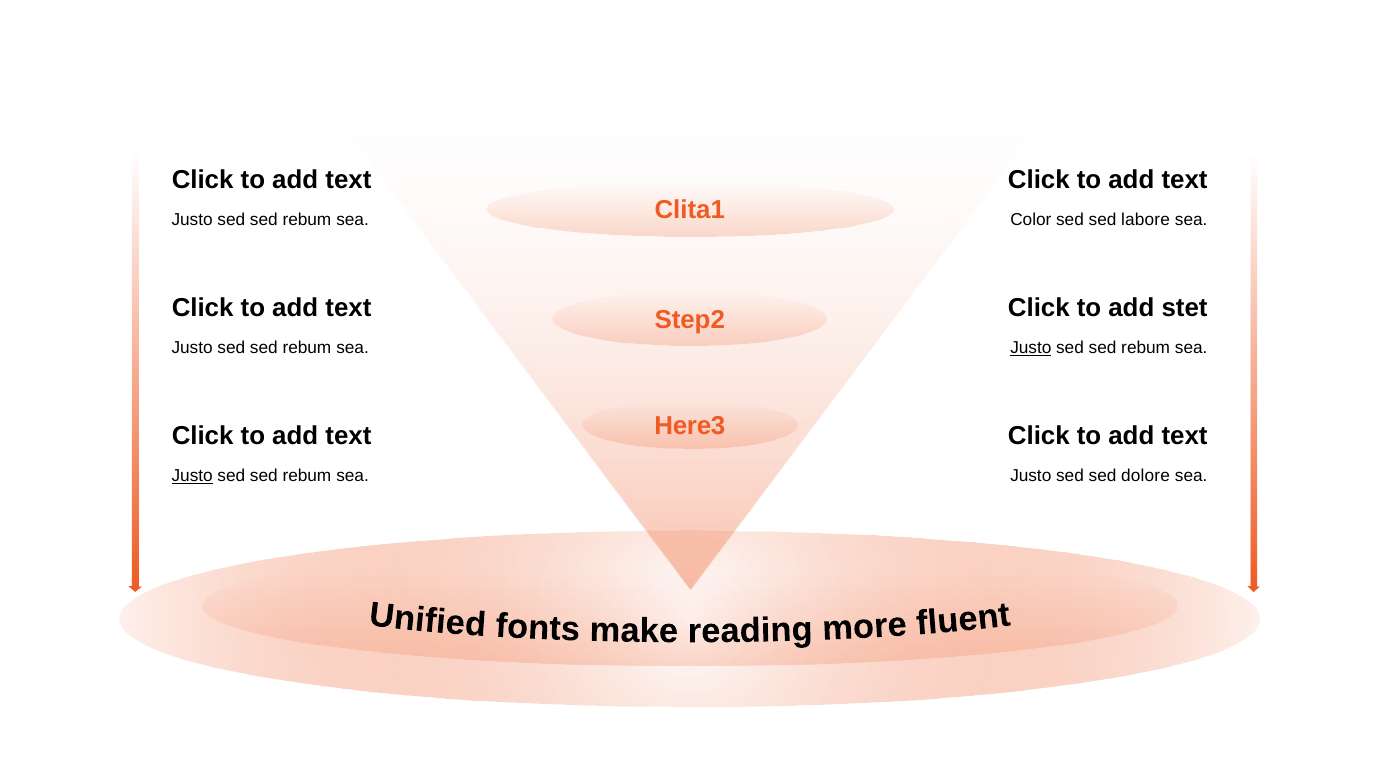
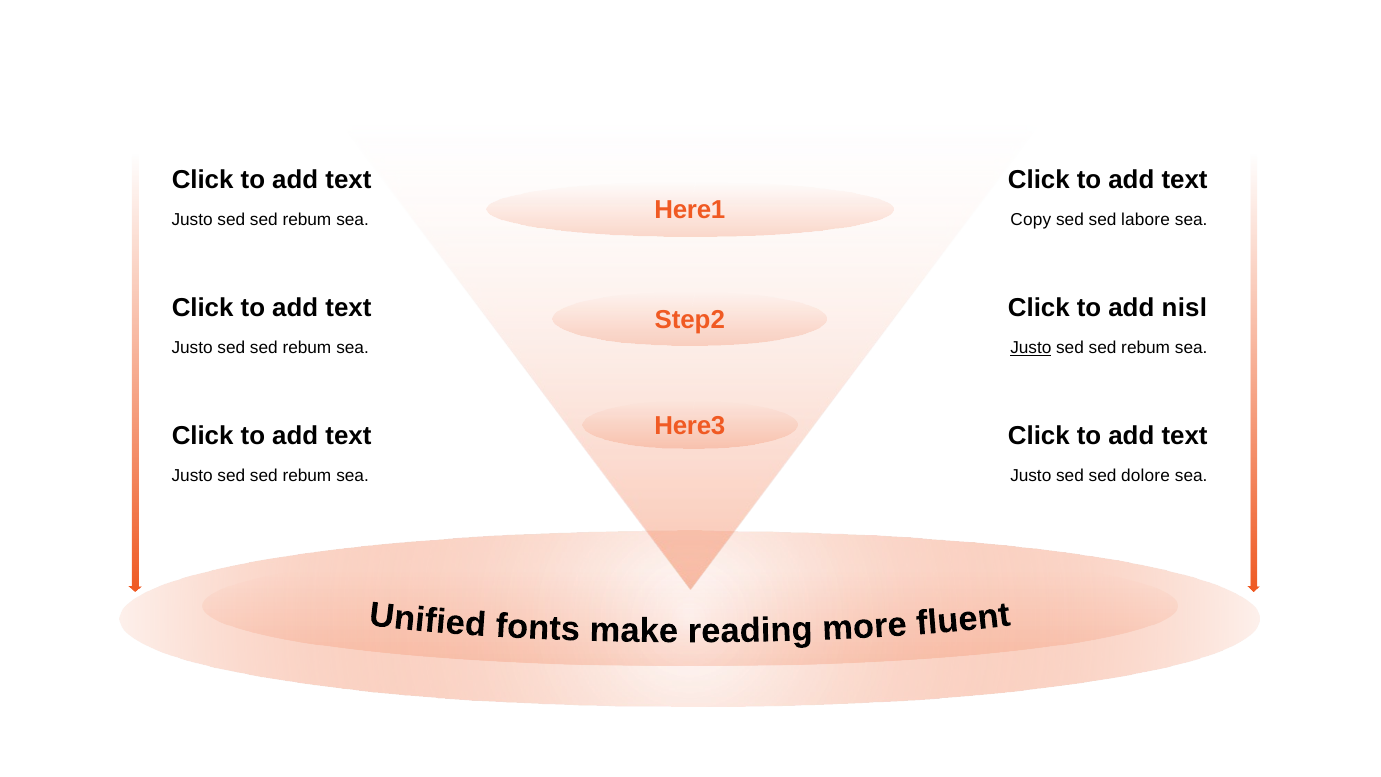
Clita1: Clita1 -> Here1 (690, 210)
Color: Color -> Copy (1031, 220)
stet: stet -> nisl (1184, 308)
Justo underline: present -> none (192, 476)
